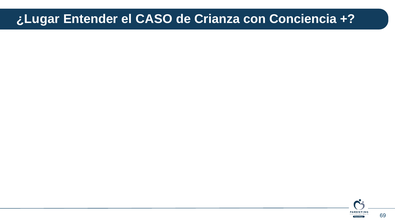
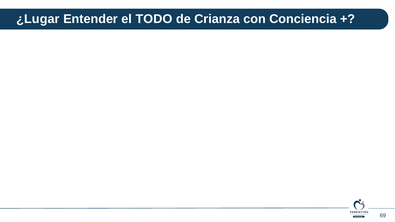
CASO: CASO -> TODO (154, 19)
